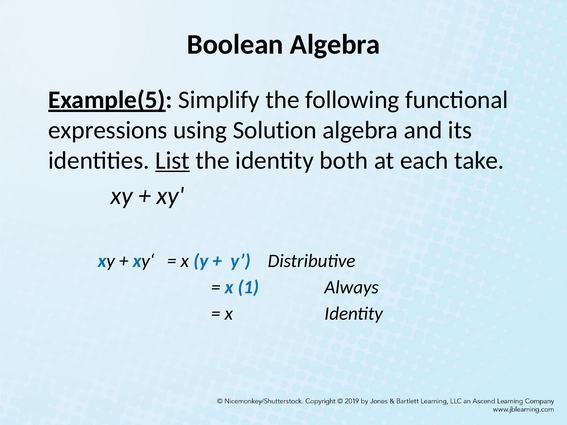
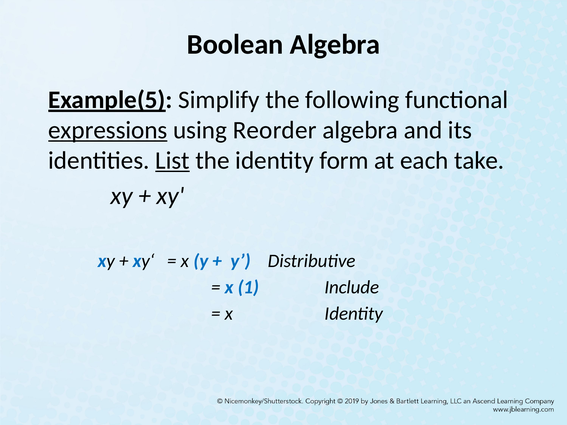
expressions underline: none -> present (108, 130)
Solution: Solution -> Reorder (275, 130)
both: both -> form (344, 161)
Always: Always -> Include (352, 287)
